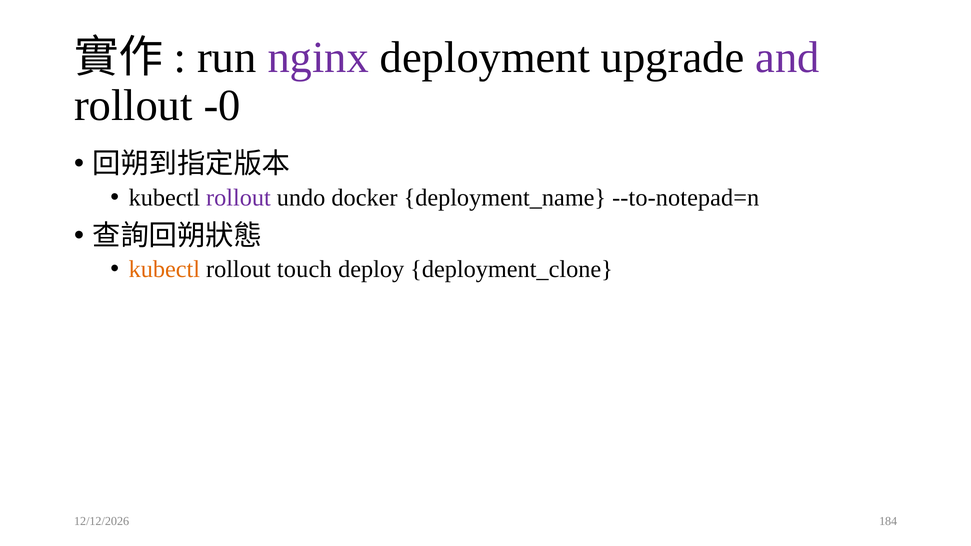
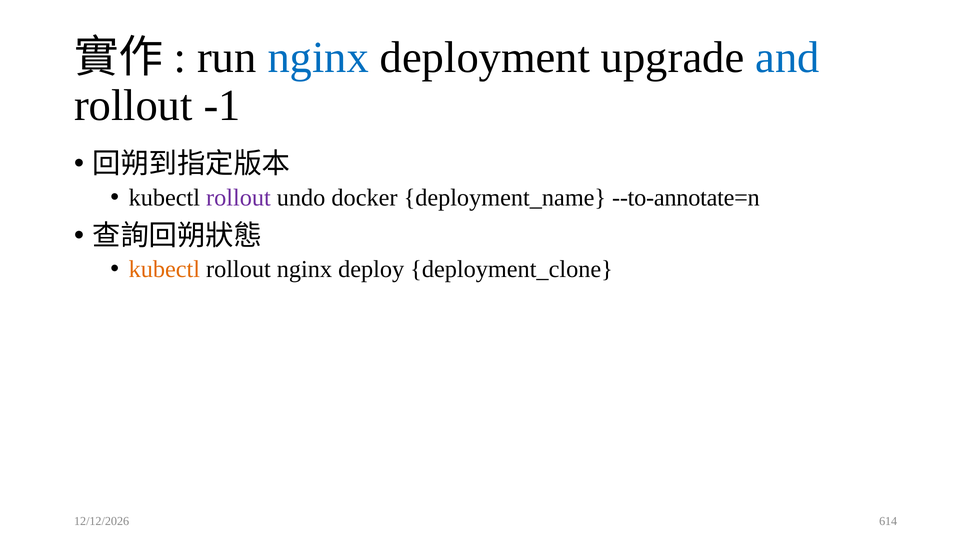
nginx colour: purple -> blue (318, 58)
and colour: purple -> blue (787, 58)
-0: -0 -> -1 (222, 106)
--to-notepad=n: --to-notepad=n -> --to-annotate=n (686, 198)
rollout touch: touch -> nginx (304, 269)
184: 184 -> 614 (888, 522)
